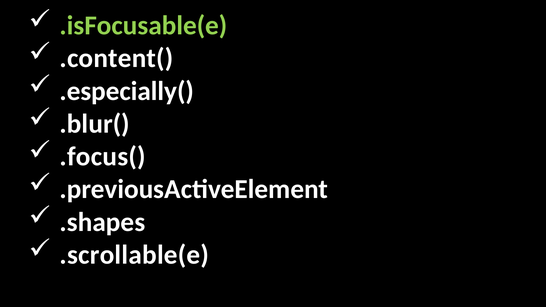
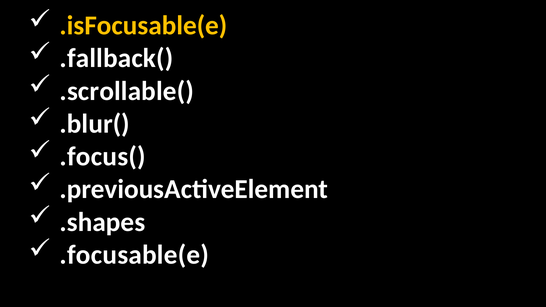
.isFocusable(e colour: light green -> yellow (144, 26)
.content(: .content( -> .fallback( (116, 58)
.especially(: .especially( -> .scrollable( (127, 91)
.scrollable(e: .scrollable(e -> .focusable(e (134, 255)
